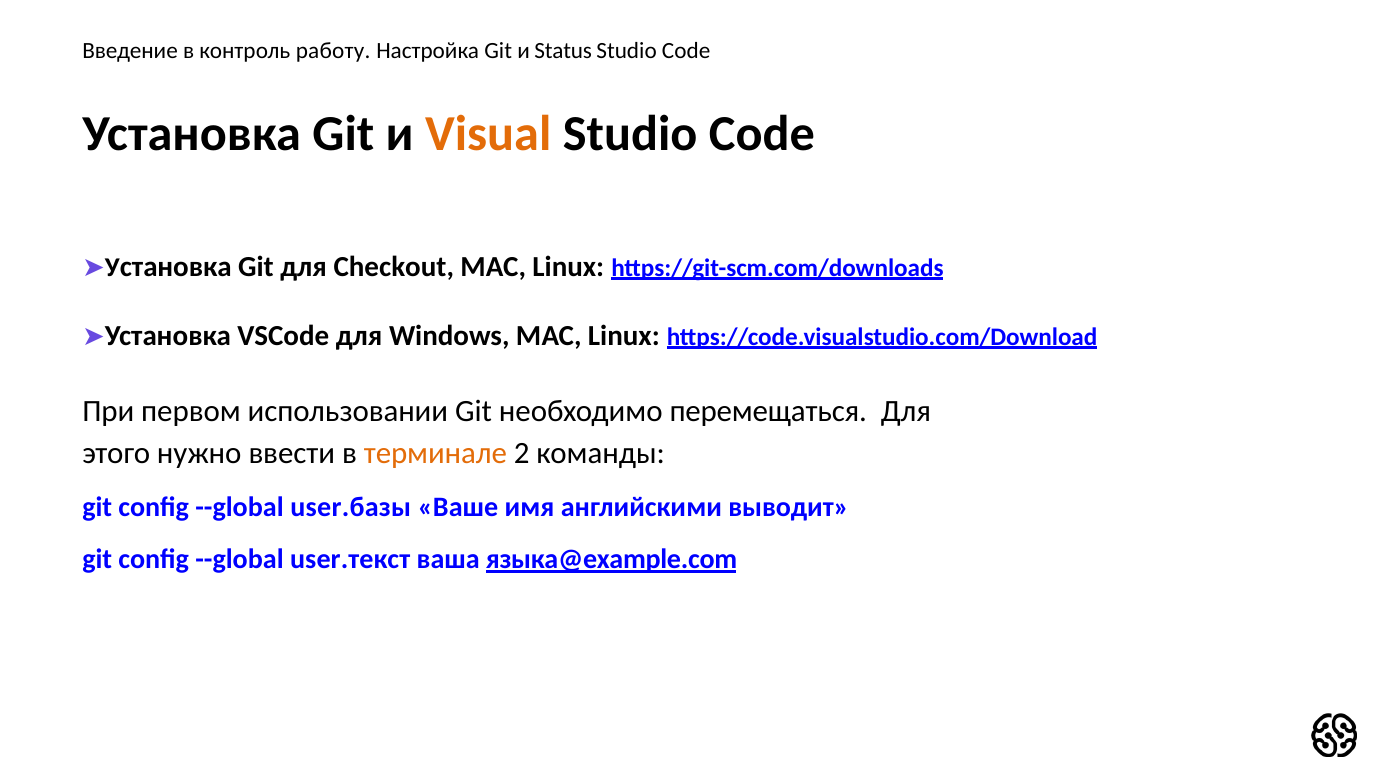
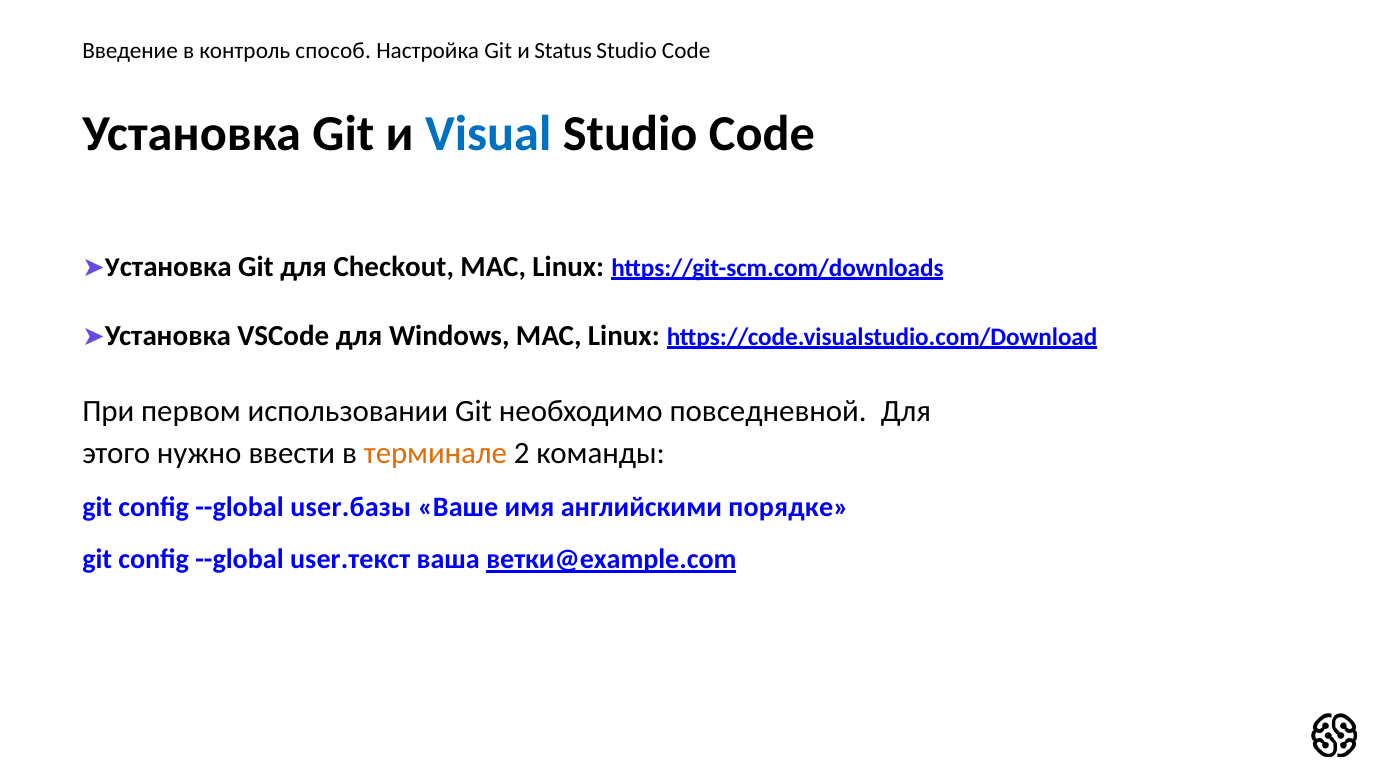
работу: работу -> способ (333, 51)
Visual colour: orange -> blue (488, 134)
перемещаться: перемещаться -> повседневной (768, 411)
выводит: выводит -> порядке (788, 507)
языка@example.com: языка@example.com -> ветки@example.com (611, 559)
